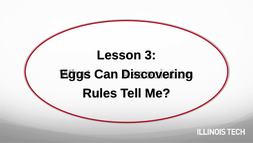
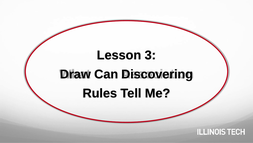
Eggs: Eggs -> Draw (75, 74)
